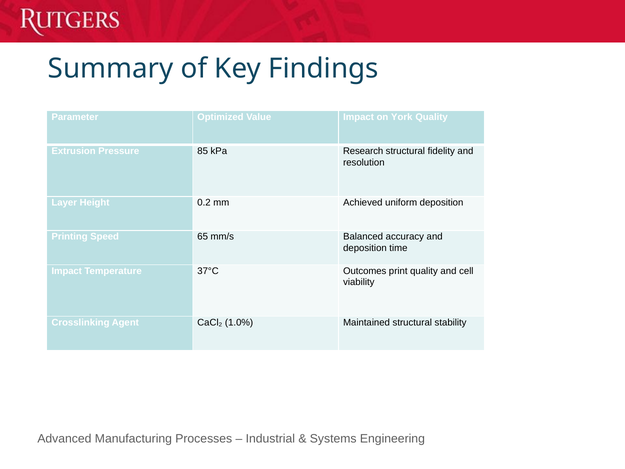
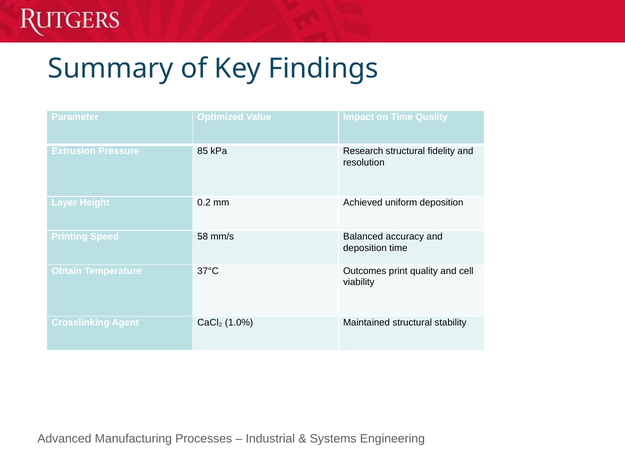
on York: York -> Time (402, 117)
65: 65 -> 58 (203, 237)
Impact: Impact -> Obtain (67, 271)
